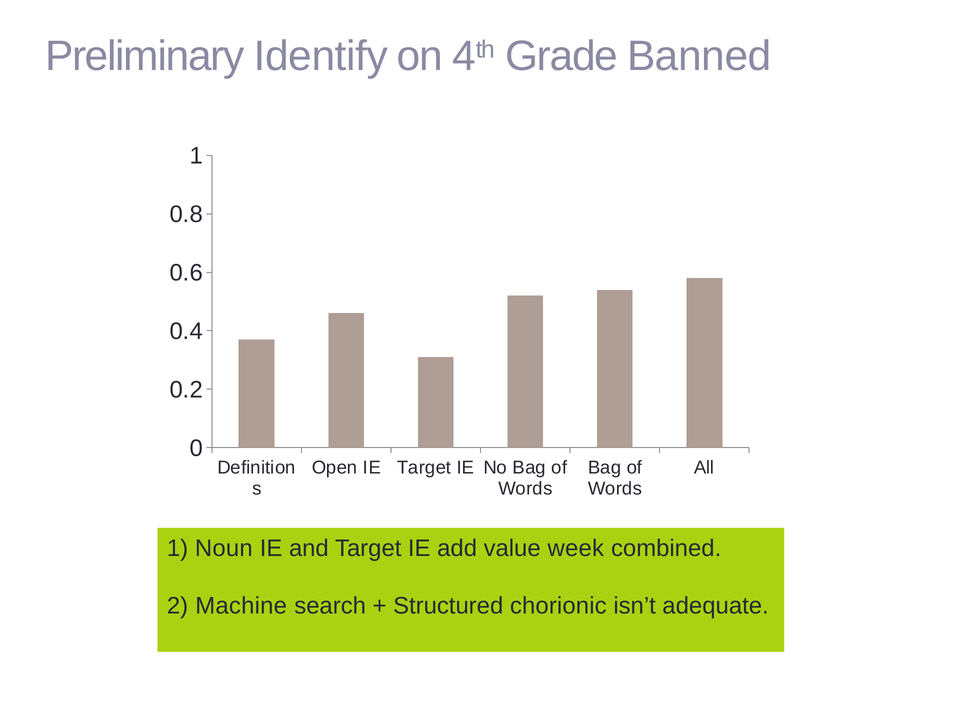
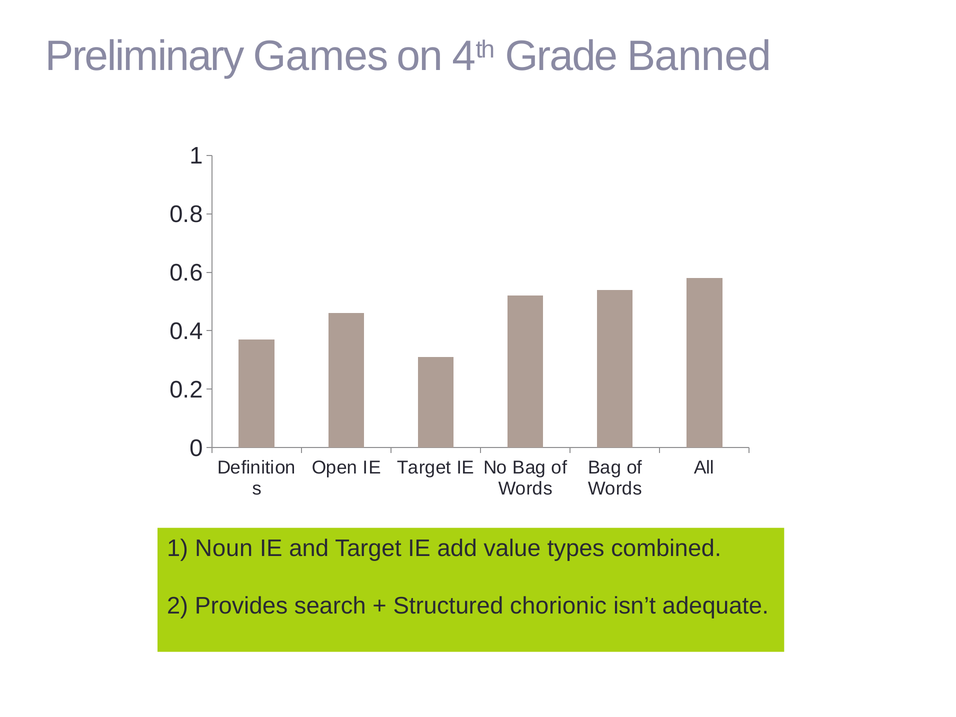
Identify: Identify -> Games (321, 56)
week: week -> types (576, 548)
Machine: Machine -> Provides (241, 606)
